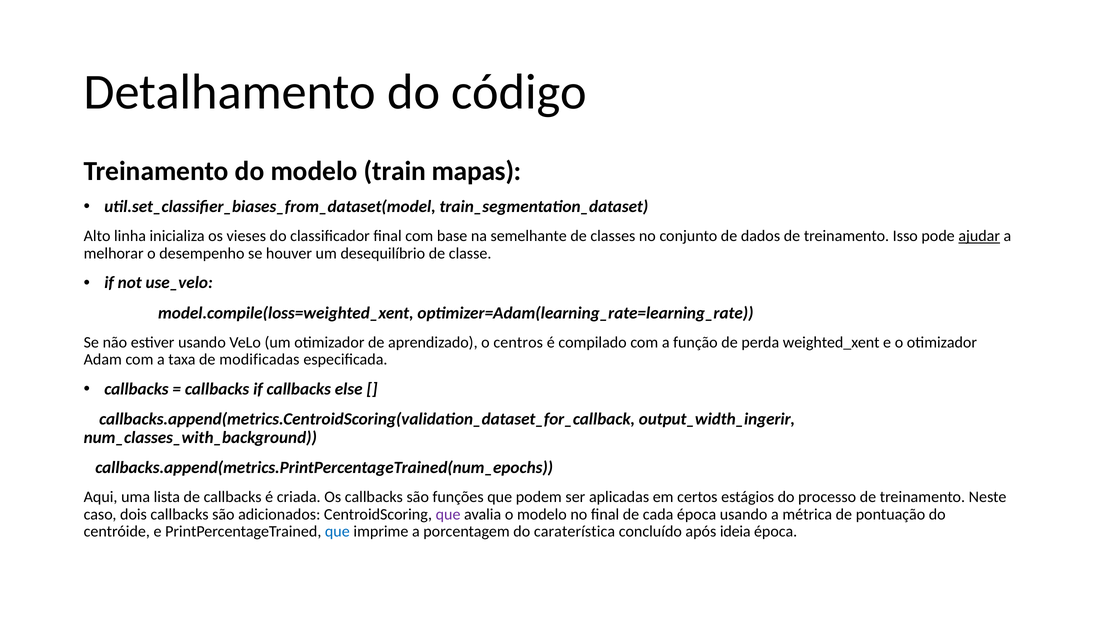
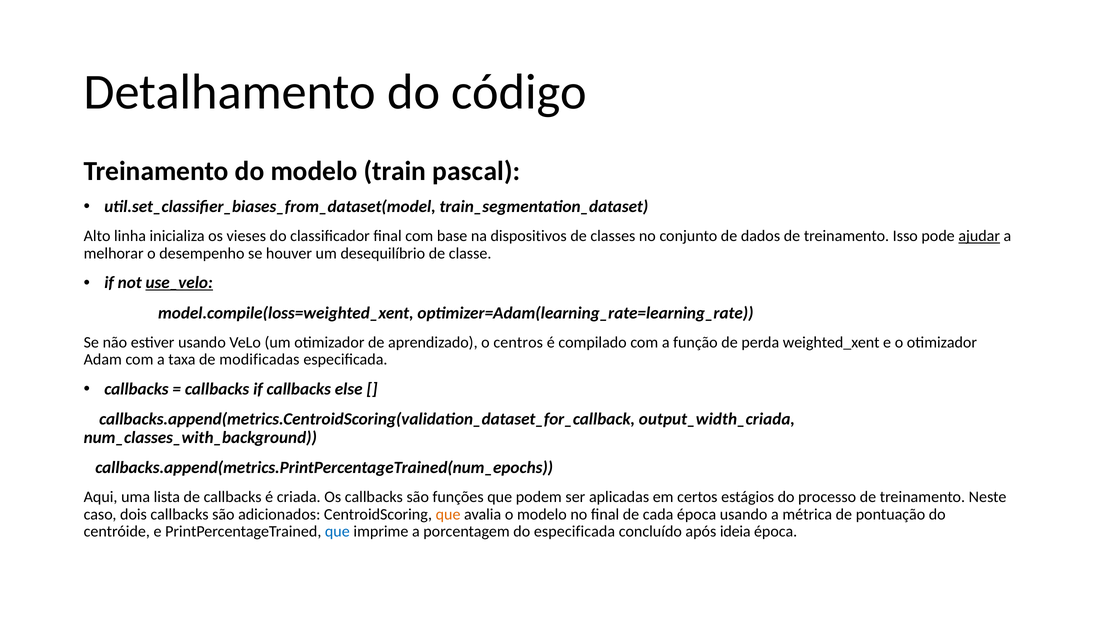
mapas: mapas -> pascal (476, 171)
semelhante: semelhante -> dispositivos (529, 236)
use_velo underline: none -> present (179, 283)
output_width_ingerir: output_width_ingerir -> output_width_criada (717, 419)
que colour: purple -> orange (448, 514)
do caraterística: caraterística -> especificada (575, 531)
